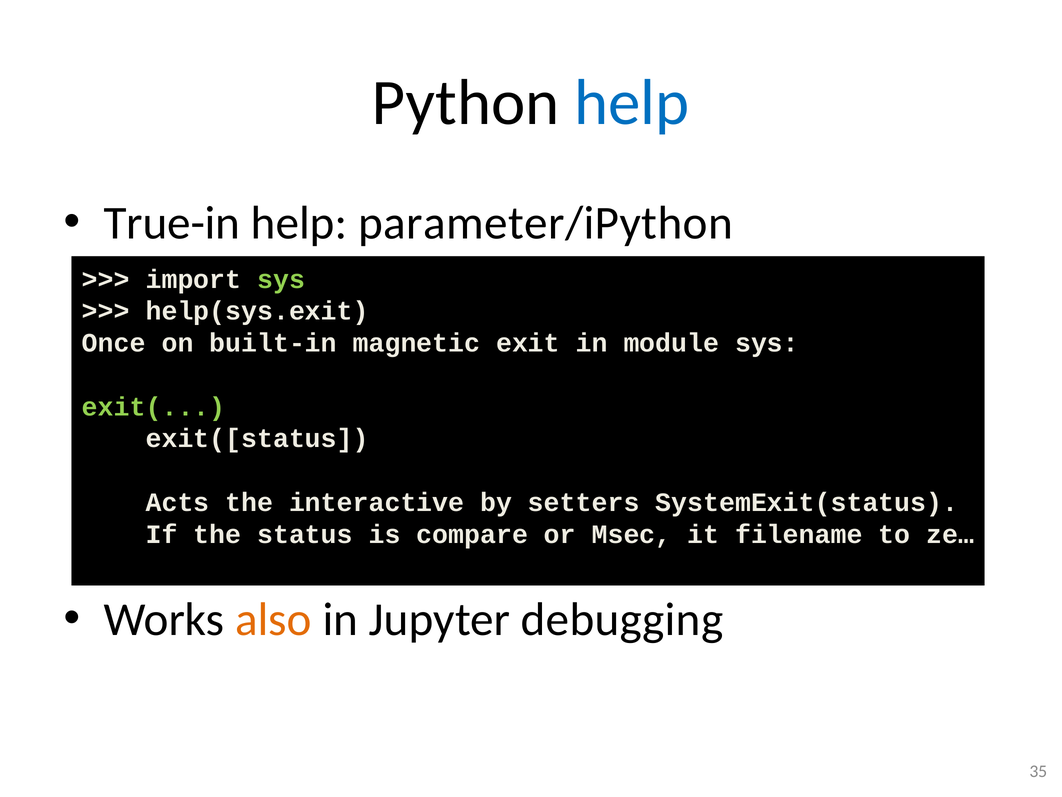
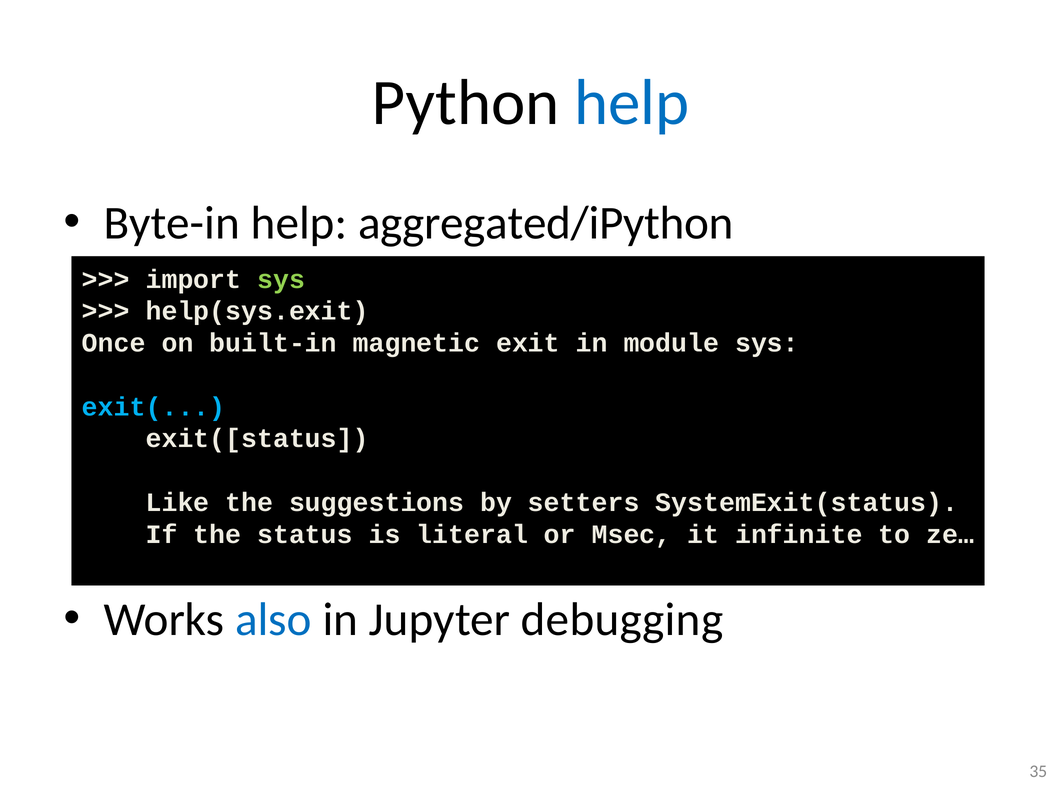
True-in: True-in -> Byte-in (172, 223)
parameter/iPython: parameter/iPython -> aggregated/iPython (546, 223)
exit( colour: light green -> light blue (154, 407)
Acts: Acts -> Like (178, 502)
interactive: interactive -> suggestions (377, 502)
compare: compare -> literal (472, 534)
filename: filename -> infinite (799, 534)
also colour: orange -> blue (273, 619)
